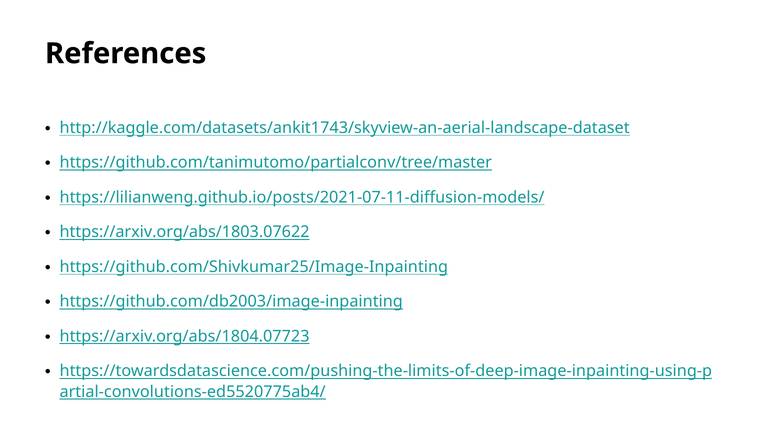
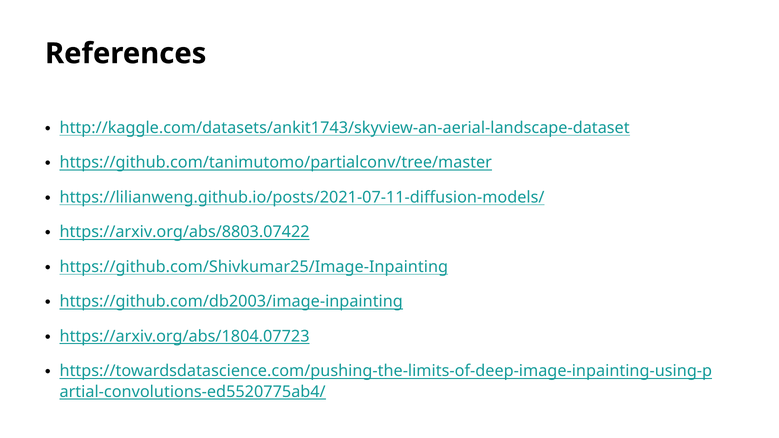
https://arxiv.org/abs/1803.07622: https://arxiv.org/abs/1803.07622 -> https://arxiv.org/abs/8803.07422 (185, 232)
